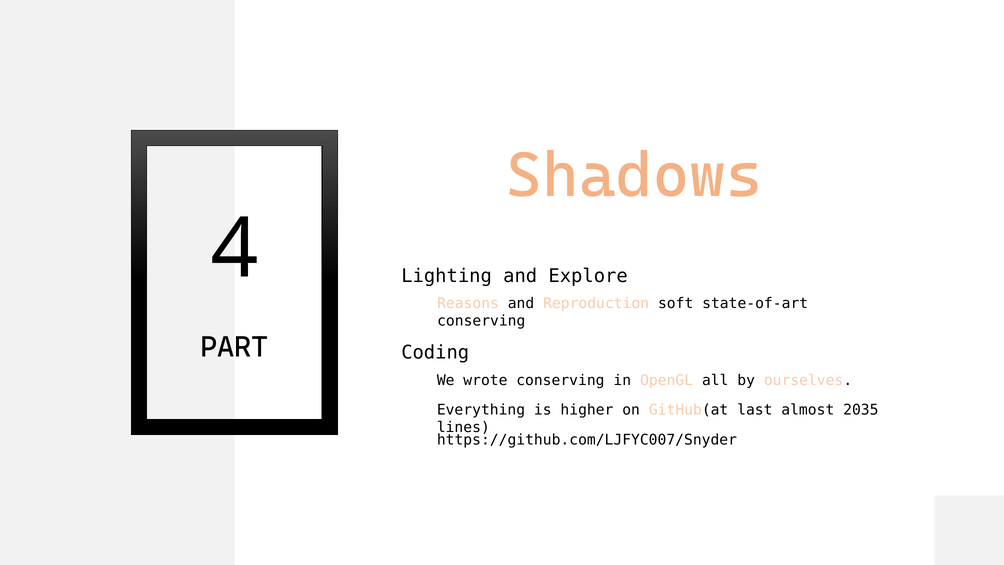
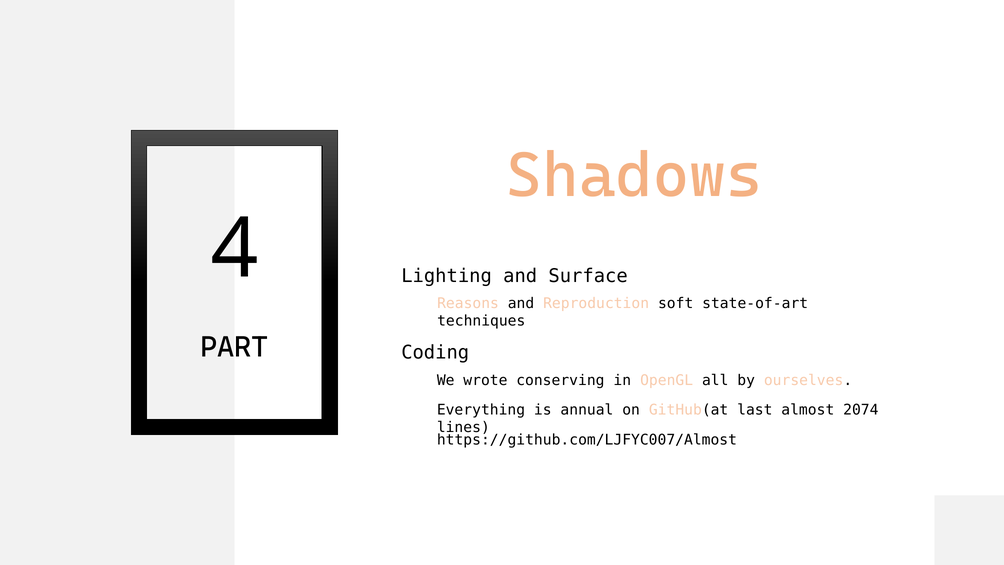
Explore: Explore -> Surface (588, 276)
conserving: conserving -> techniques (481, 321)
higher: higher -> annual (587, 410)
2035: 2035 -> 2074 (861, 410)
https://github.com/LJFYC007/Snyder: https://github.com/LJFYC007/Snyder -> https://github.com/LJFYC007/Almost (587, 440)
